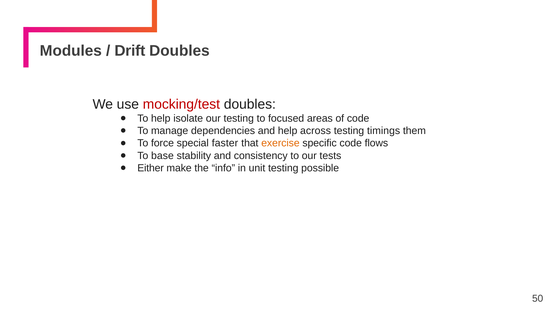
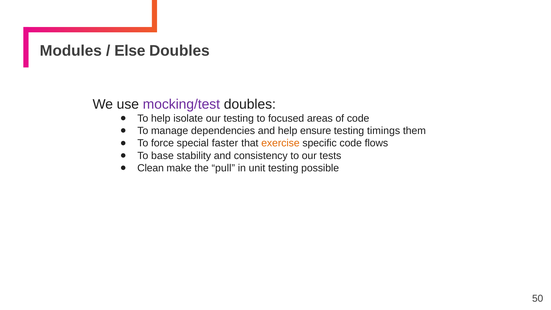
Drift: Drift -> Else (130, 51)
mocking/test colour: red -> purple (181, 104)
across: across -> ensure (316, 131)
Either: Either -> Clean (151, 168)
info: info -> pull (223, 168)
